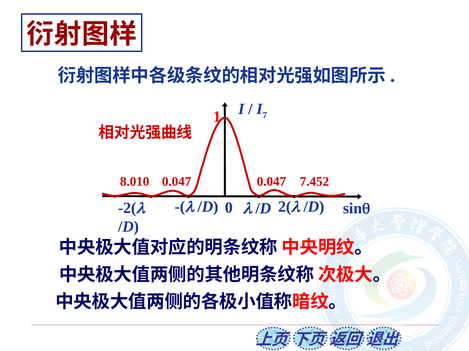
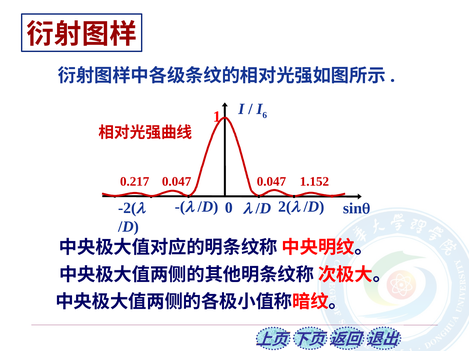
7: 7 -> 6 (265, 115)
8.010: 8.010 -> 0.217 (135, 182)
7.452: 7.452 -> 1.152 (314, 182)
